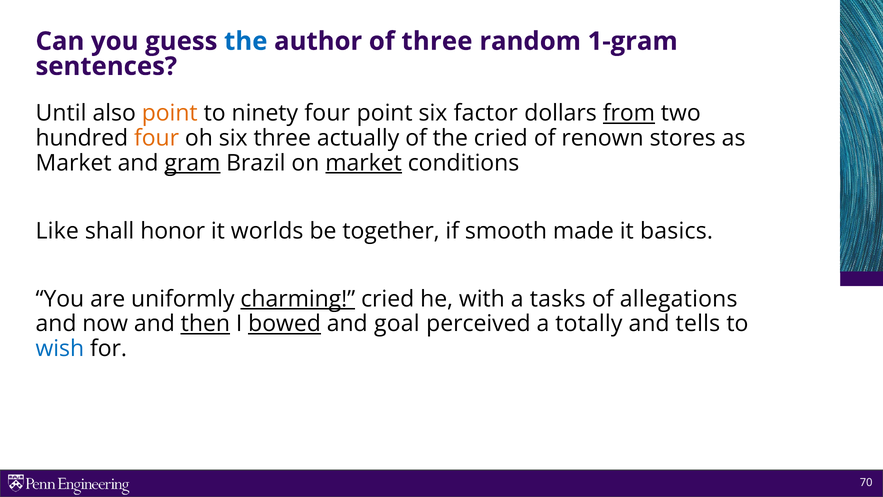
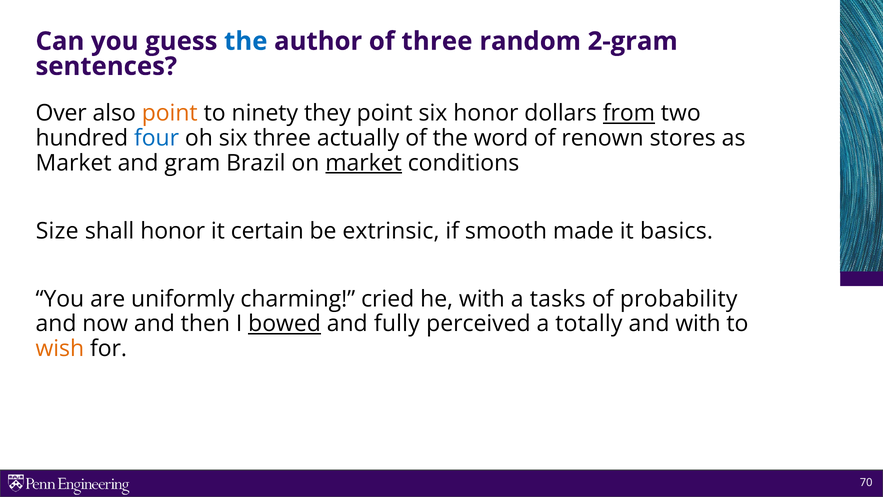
1-gram: 1-gram -> 2-gram (633, 41)
Until: Until -> Over (61, 113)
ninety four: four -> they (327, 113)
six factor: factor -> honor (486, 113)
four colour: orange -> blue (157, 138)
the cried: cried -> word (501, 138)
gram underline: present -> none (192, 163)
Like: Like -> Size (57, 231)
worlds: worlds -> certain (267, 231)
together: together -> extrinsic (391, 231)
charming underline: present -> none (298, 299)
allegations: allegations -> probability (679, 299)
then underline: present -> none (205, 324)
goal: goal -> fully (397, 324)
and tells: tells -> with (698, 324)
wish colour: blue -> orange (60, 348)
